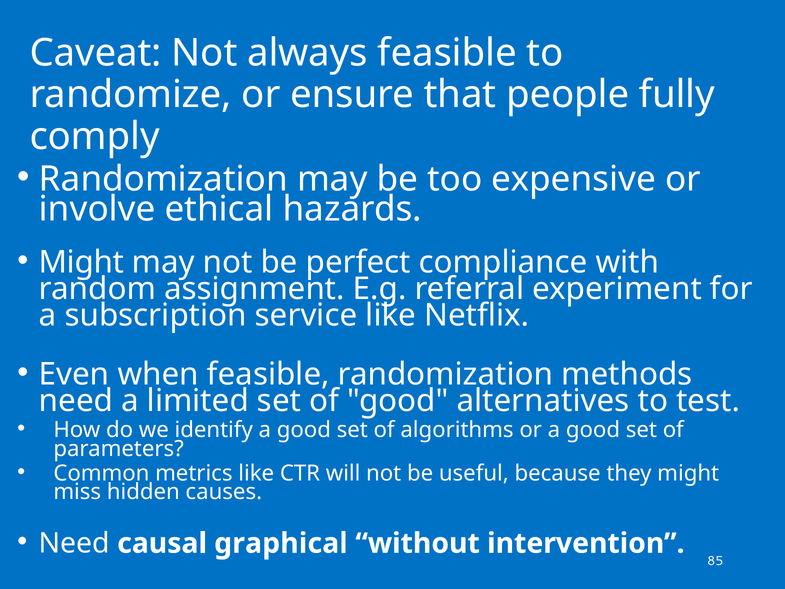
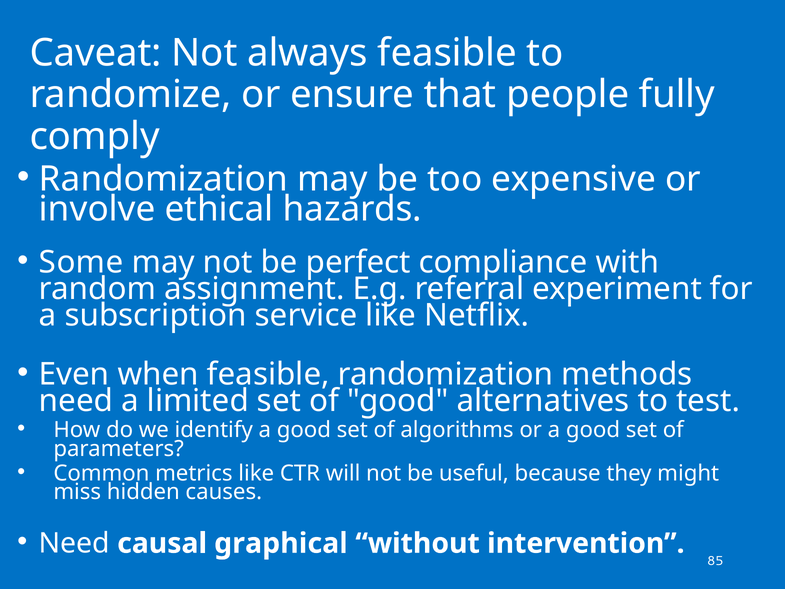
Might: Might -> Some (81, 262)
